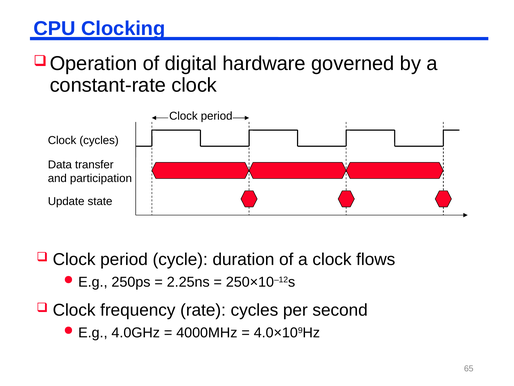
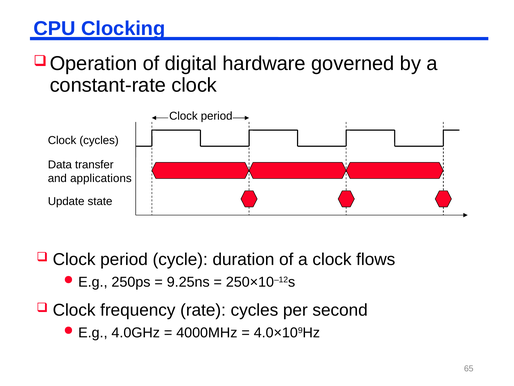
participation: participation -> applications (101, 178)
2.25ns: 2.25ns -> 9.25ns (188, 282)
